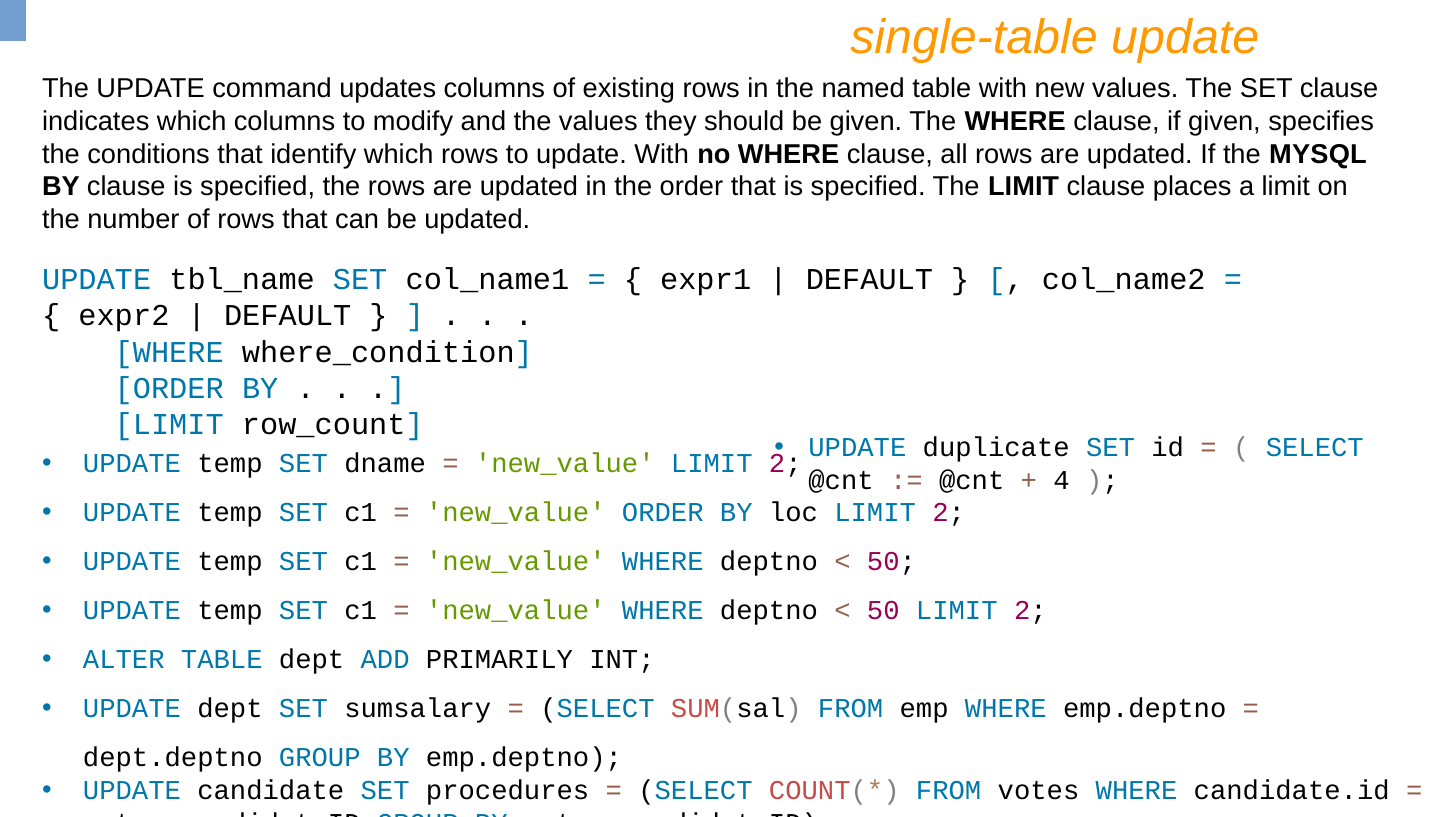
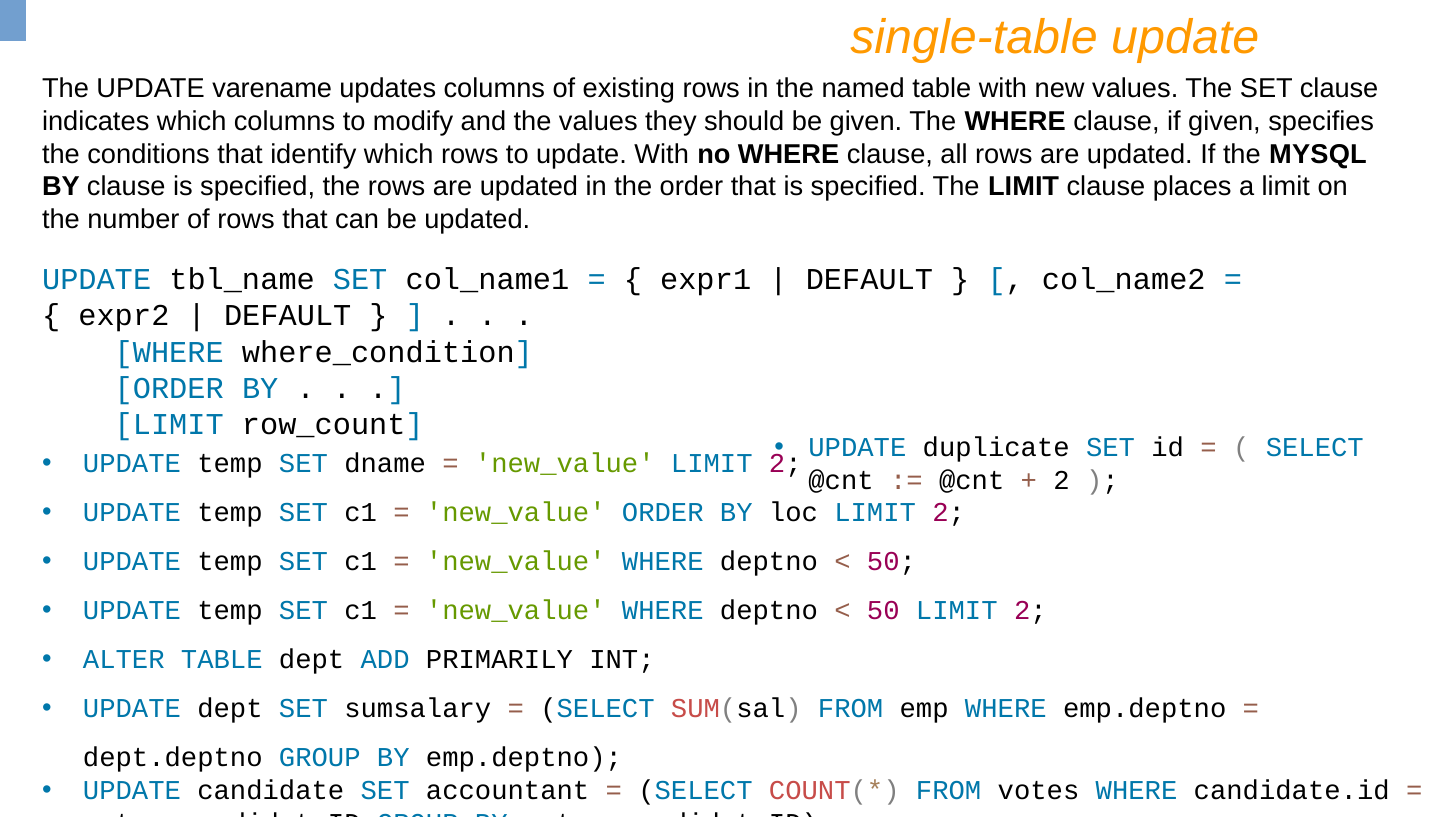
command: command -> varename (272, 89)
4: 4 -> 2 (1062, 480)
procedures: procedures -> accountant (508, 790)
